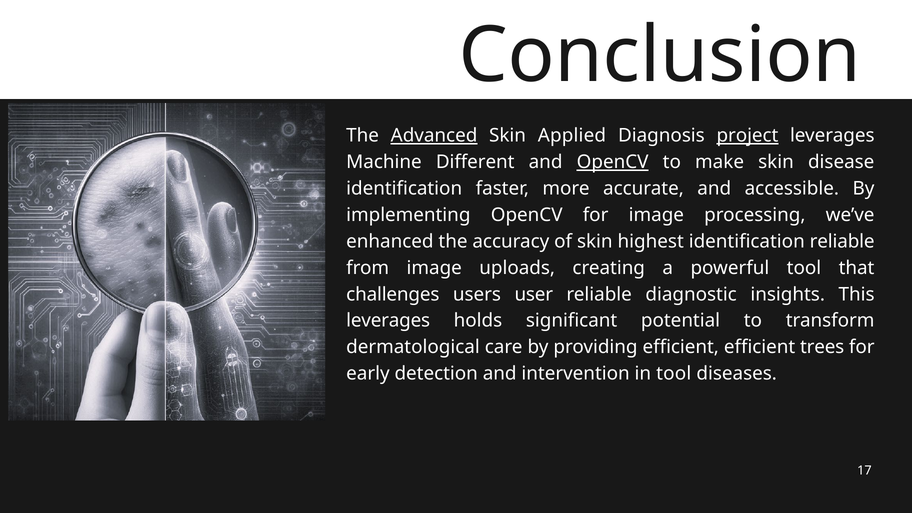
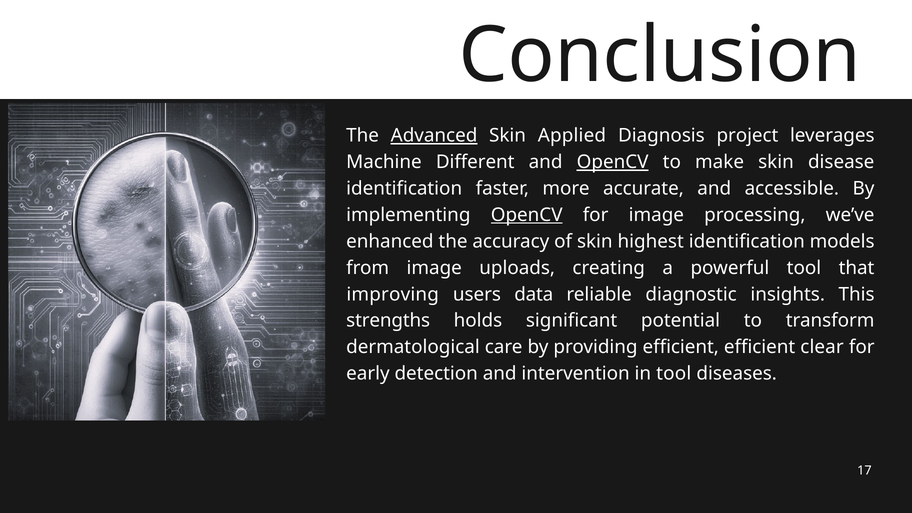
project underline: present -> none (747, 136)
OpenCV underline: none -> present (527, 215)
identification reliable: reliable -> models (842, 241)
challenges: challenges -> improving (393, 294)
user: user -> data (534, 294)
leverages: leverages -> strengths (388, 321)
trees: trees -> clear (822, 347)
